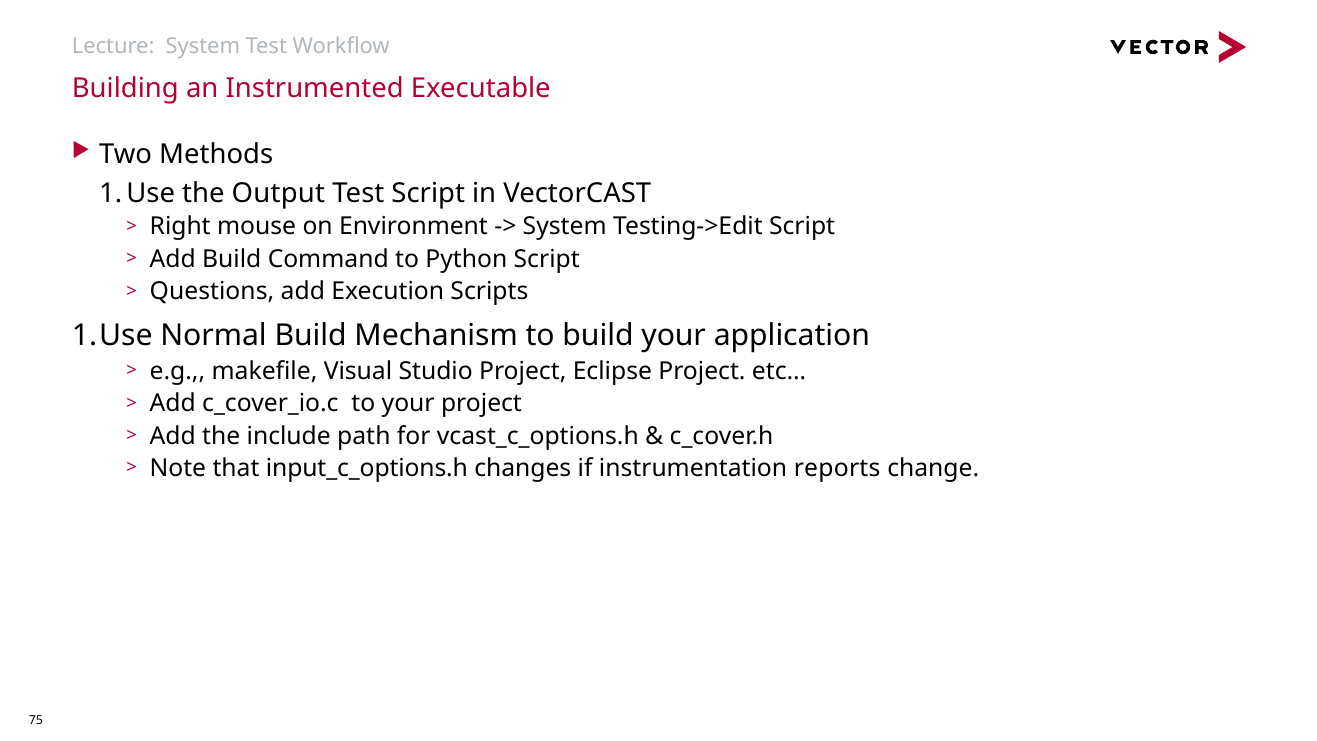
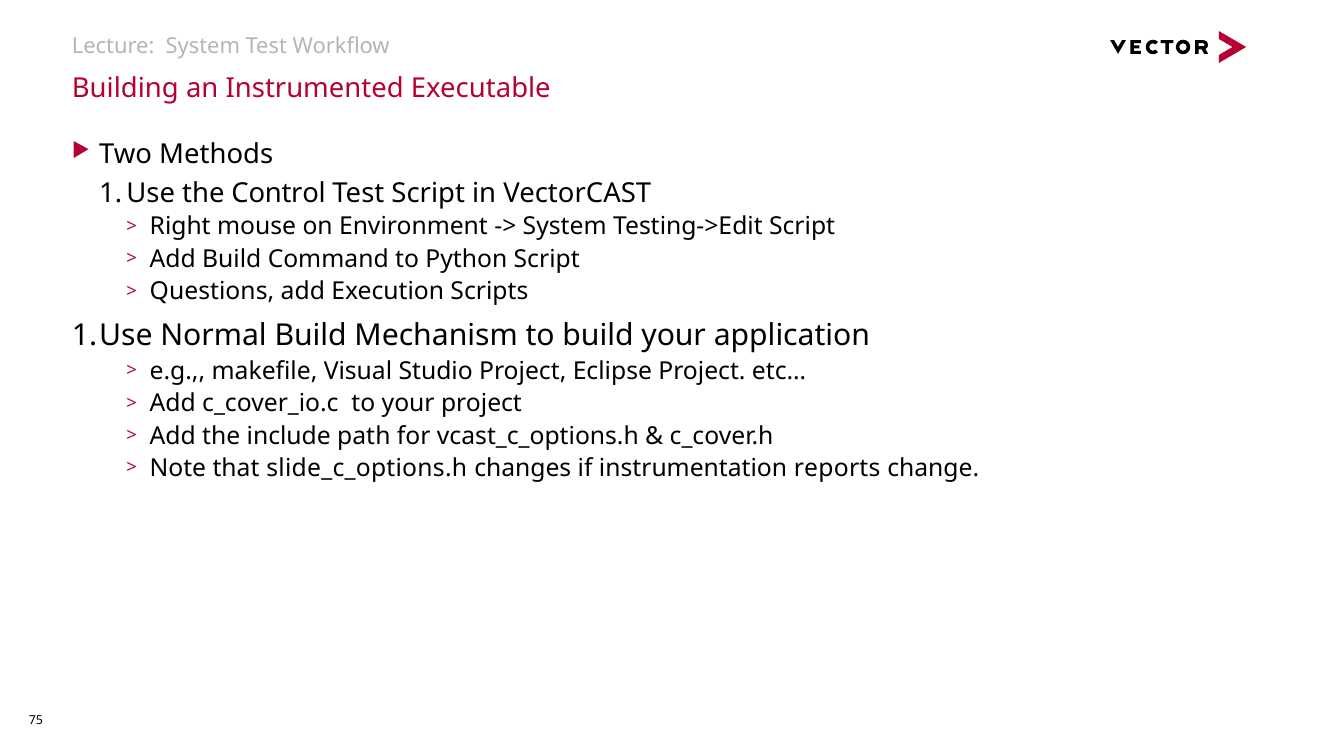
Output: Output -> Control (279, 193)
input_c_options.h: input_c_options.h -> slide_c_options.h (367, 468)
